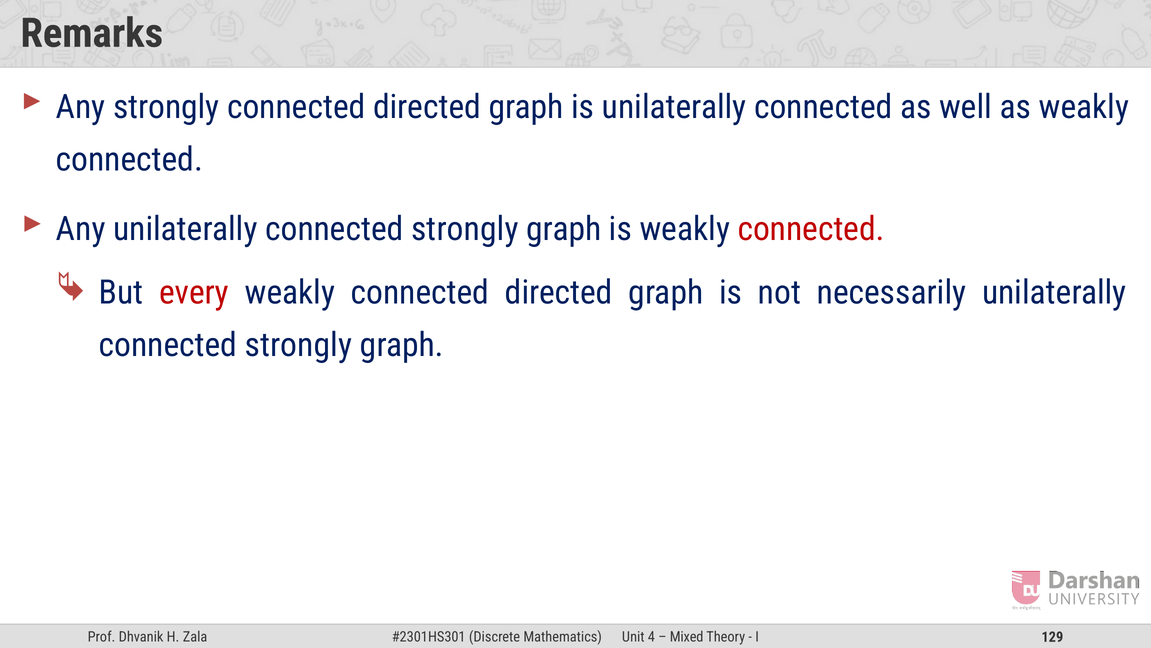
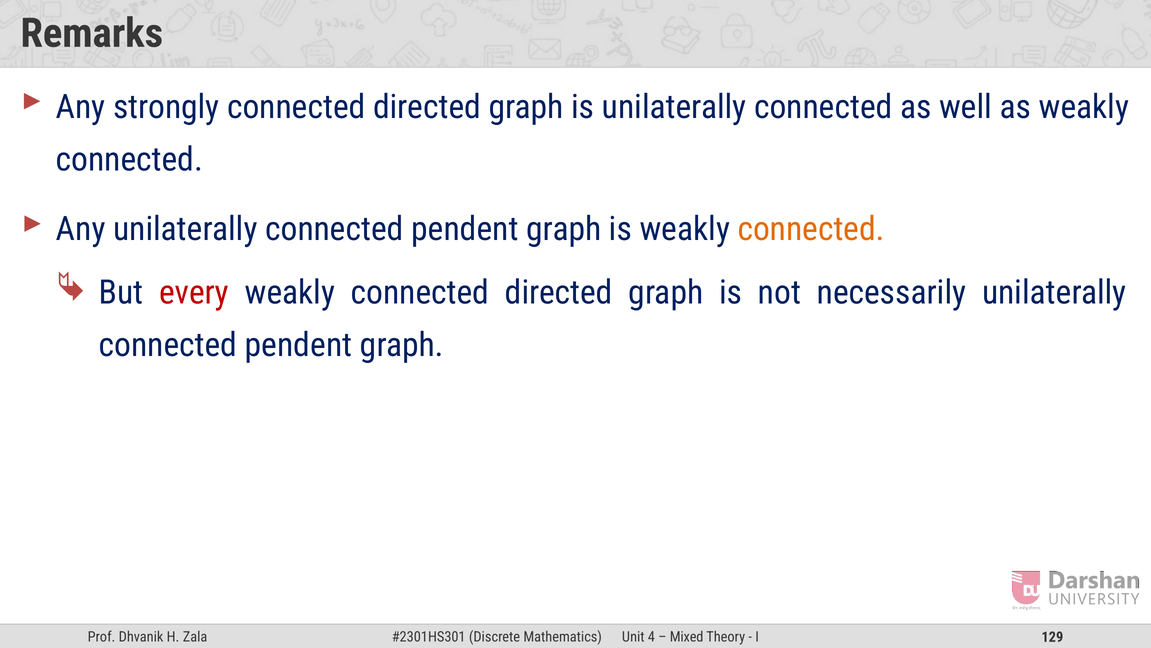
Any unilaterally connected strongly: strongly -> pendent (465, 229)
connected colour: red -> orange (811, 229)
strongly: strongly -> pendent (298, 345)
